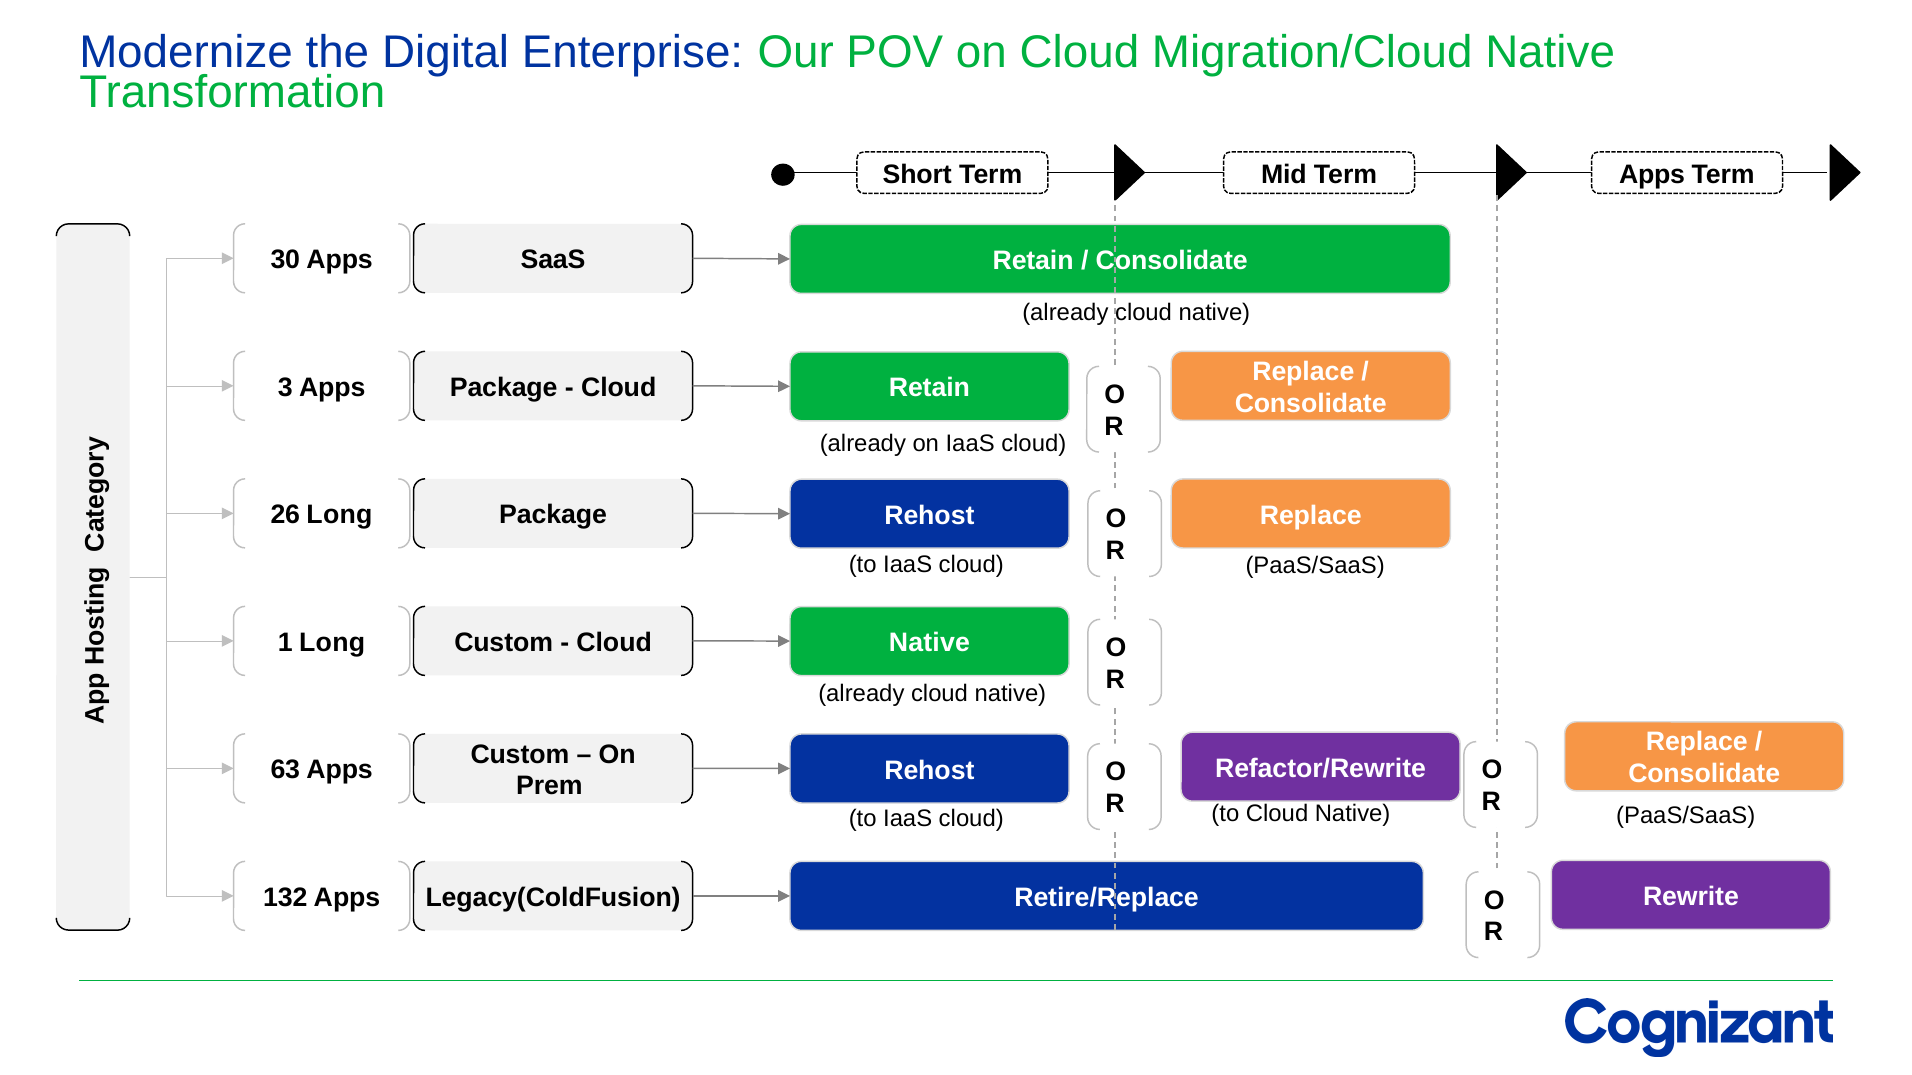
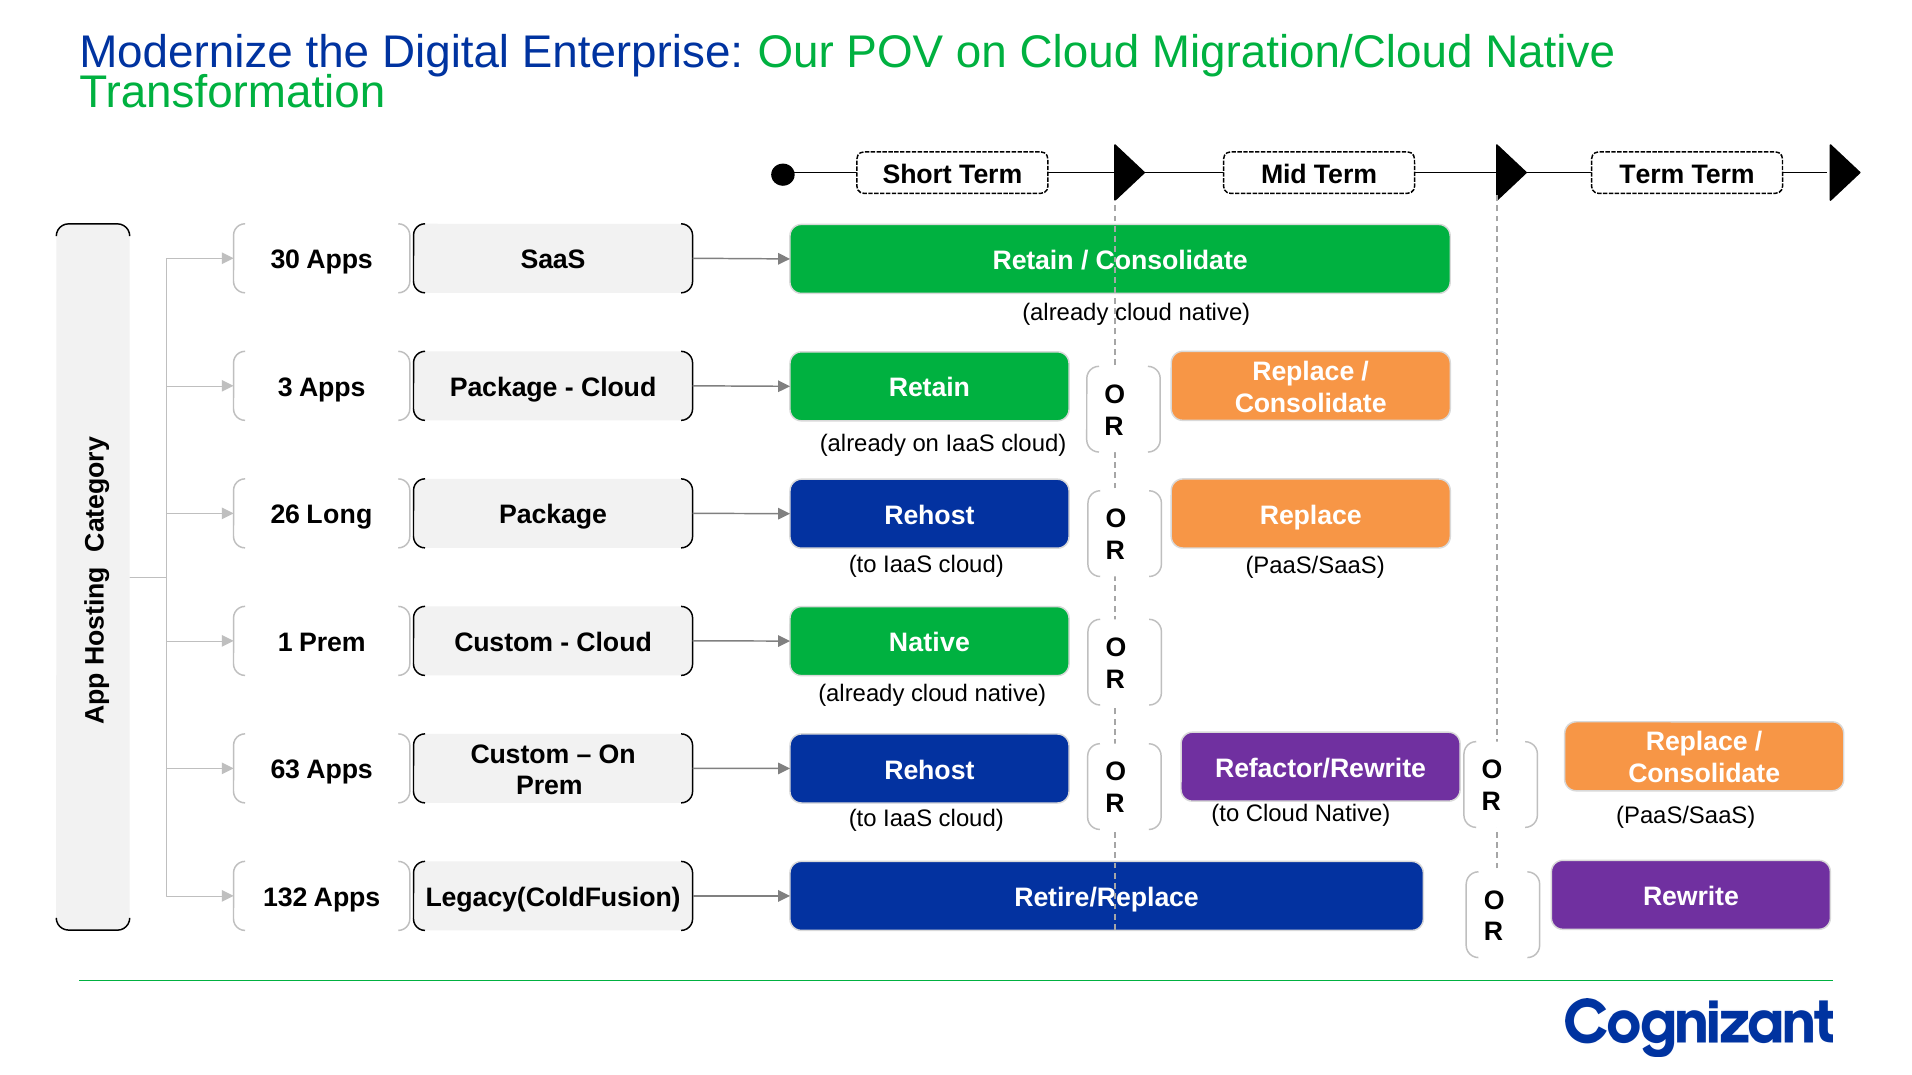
Mid Term Apps: Apps -> Term (1652, 175)
1 Long: Long -> Prem (332, 643)
